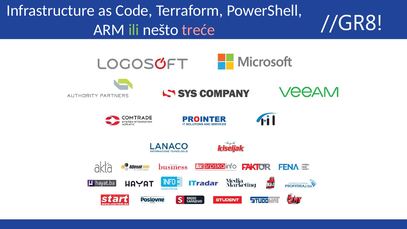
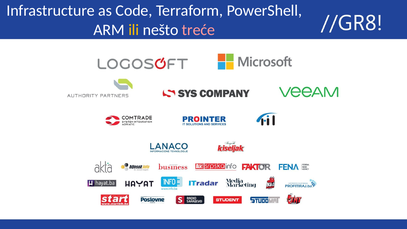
ili colour: light green -> yellow (134, 30)
